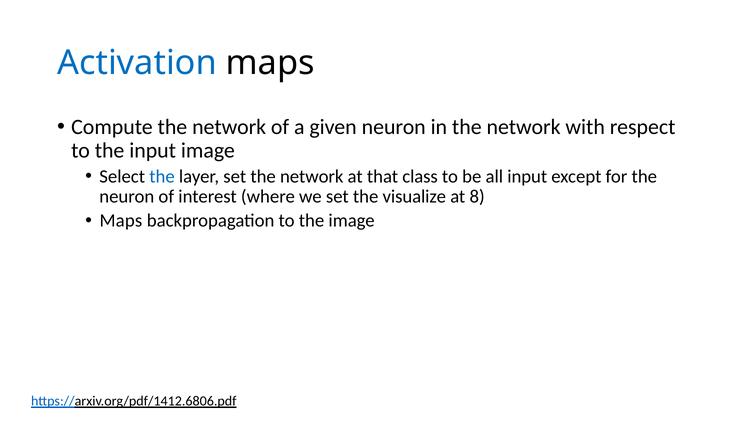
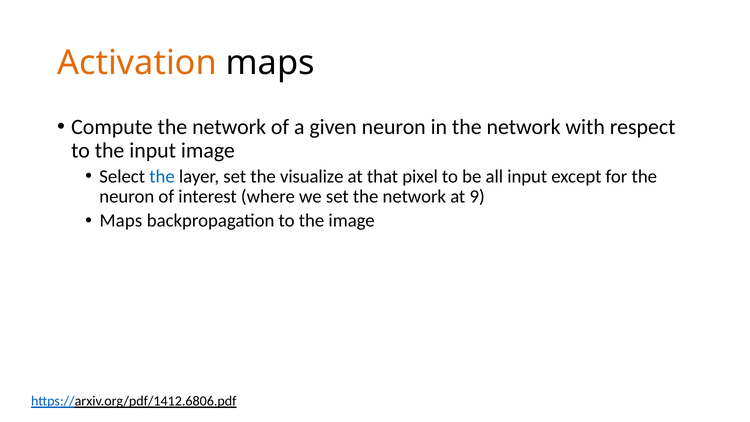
Activation colour: blue -> orange (137, 63)
set the network: network -> visualize (312, 176)
class: class -> pixel (420, 176)
set the visualize: visualize -> network (414, 197)
8: 8 -> 9 (477, 197)
